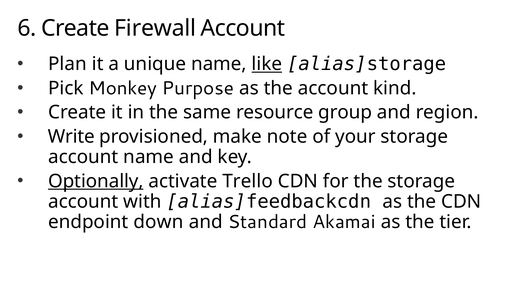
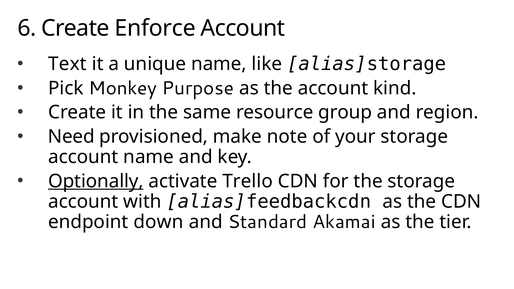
Firewall: Firewall -> Enforce (155, 28)
Plan: Plan -> Text (67, 64)
like underline: present -> none (267, 64)
Write: Write -> Need (71, 137)
